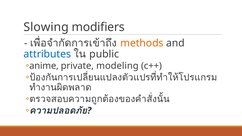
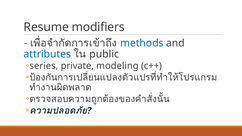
Slowing: Slowing -> Resume (46, 27)
methods colour: orange -> blue (142, 43)
anime: anime -> series (44, 66)
